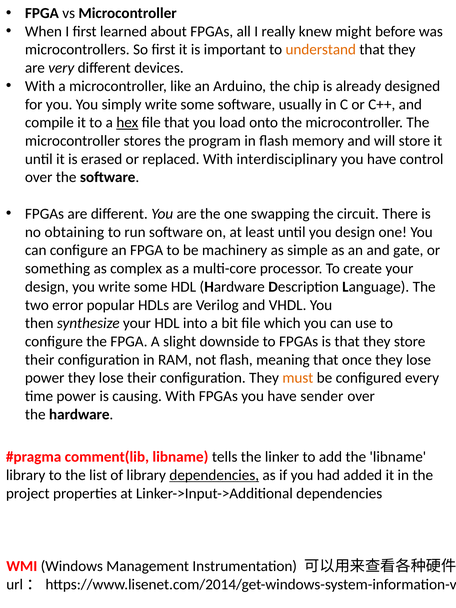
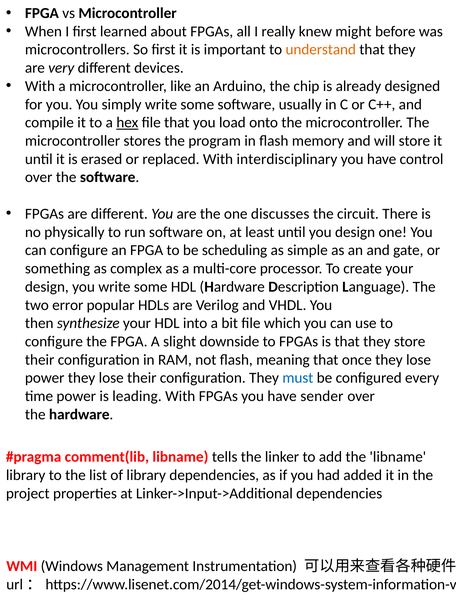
swapping: swapping -> discusses (280, 214)
obtaining: obtaining -> physically (74, 232)
machinery: machinery -> scheduling (235, 250)
must colour: orange -> blue (298, 378)
causing: causing -> leading (137, 396)
dependencies underline: present -> none (214, 475)
